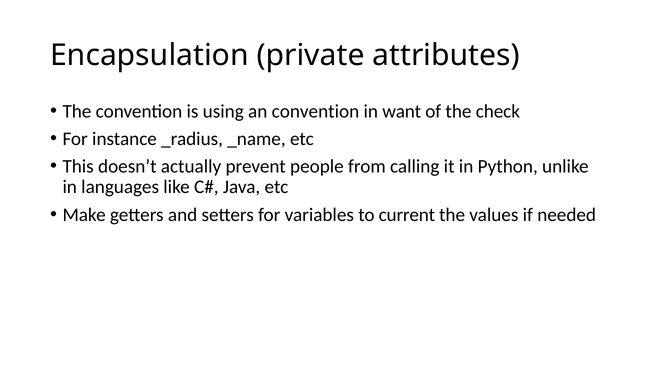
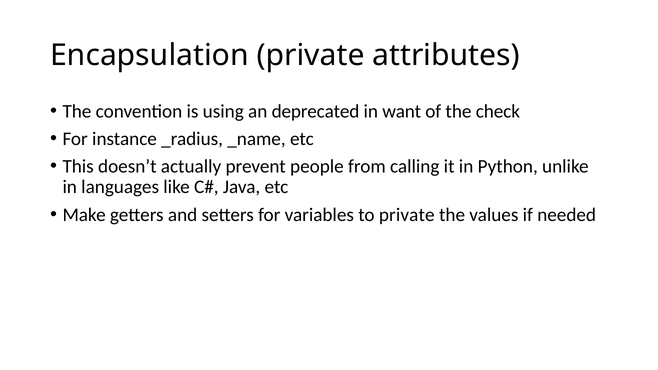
an convention: convention -> deprecated (316, 111)
to current: current -> private (407, 215)
